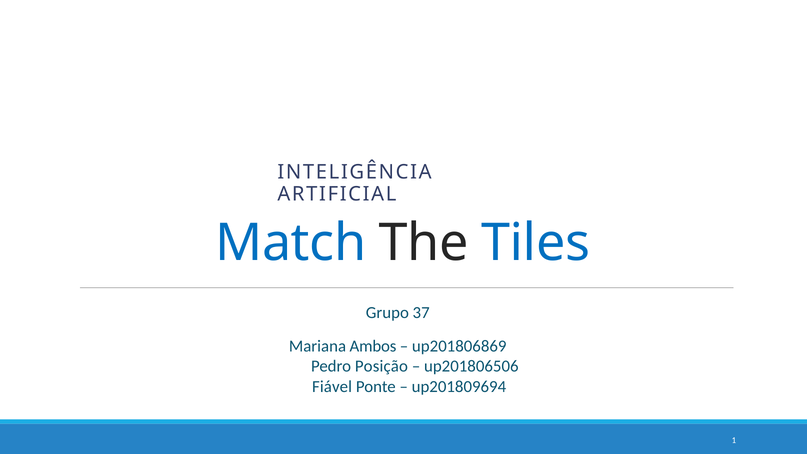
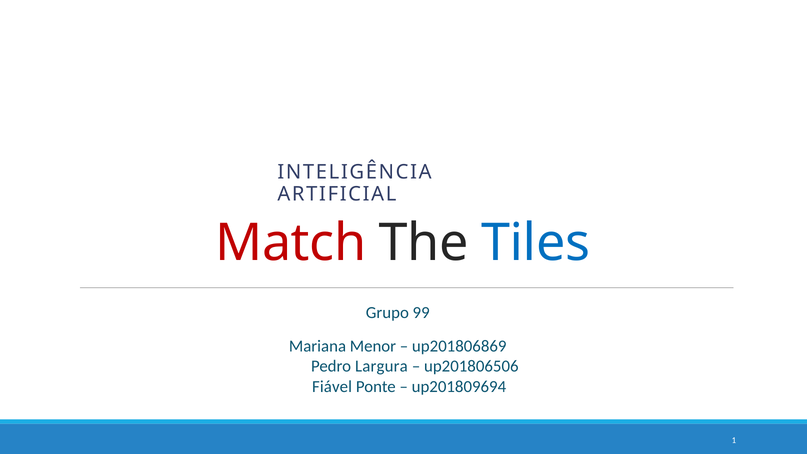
Match colour: blue -> red (291, 243)
37: 37 -> 99 (421, 312)
Ambos: Ambos -> Menor (373, 346)
Posição: Posição -> Largura (381, 366)
